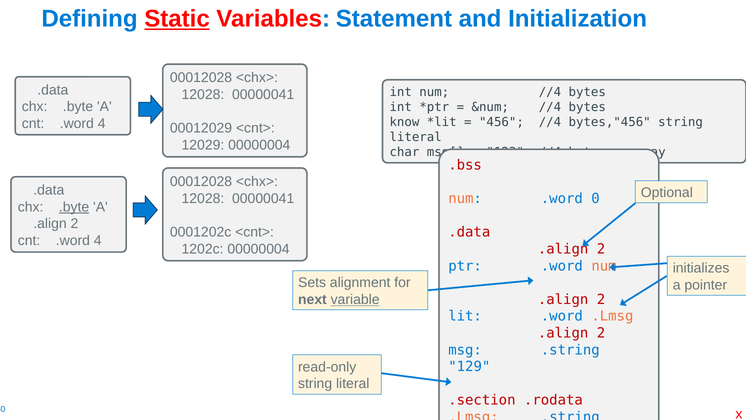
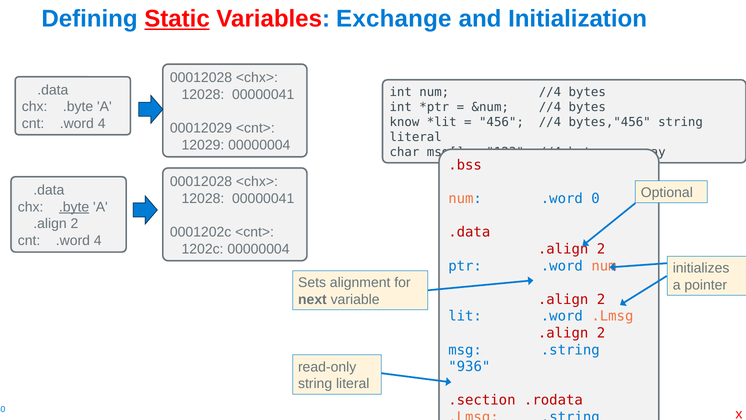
Statement: Statement -> Exchange (394, 19)
variable underline: present -> none (355, 299)
129: 129 -> 936 (469, 366)
